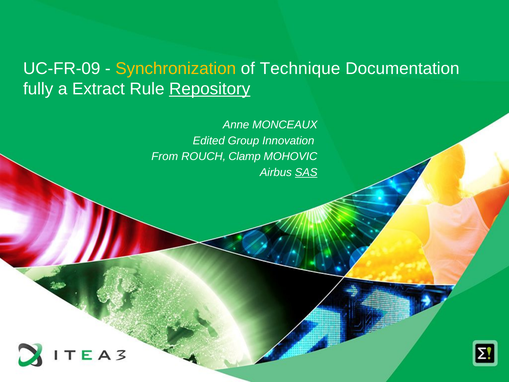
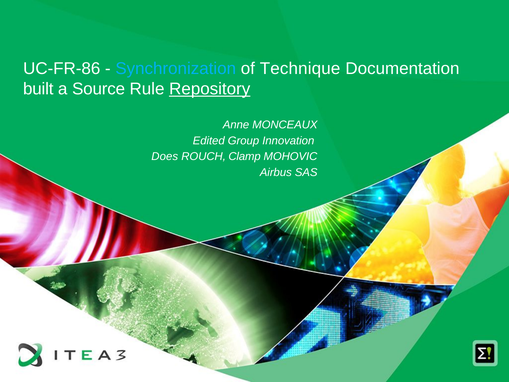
UC-FR-09: UC-FR-09 -> UC-FR-86 (62, 69)
Synchronization colour: yellow -> light blue (176, 69)
fully: fully -> built (38, 89)
Extract: Extract -> Source (99, 89)
From: From -> Does (165, 156)
SAS underline: present -> none (306, 172)
